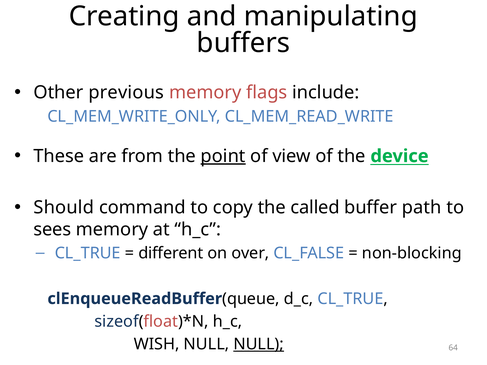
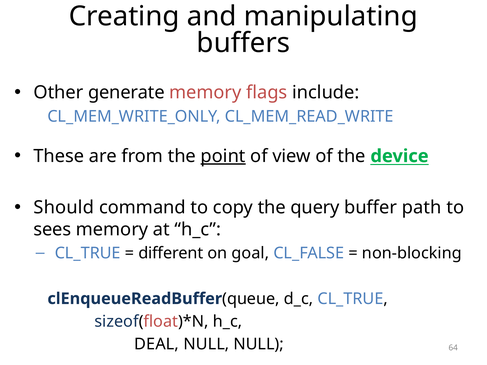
previous: previous -> generate (126, 93)
called: called -> query (315, 208)
over: over -> goal (250, 253)
WISH: WISH -> DEAL (157, 344)
NULL underline: present -> none (259, 344)
